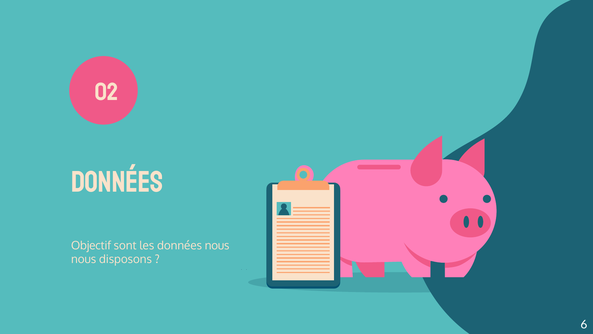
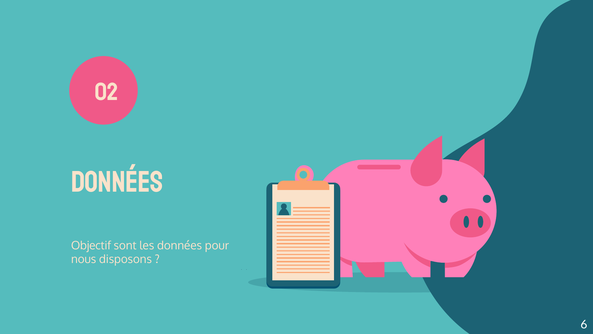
données nous: nous -> pour (217, 245)
